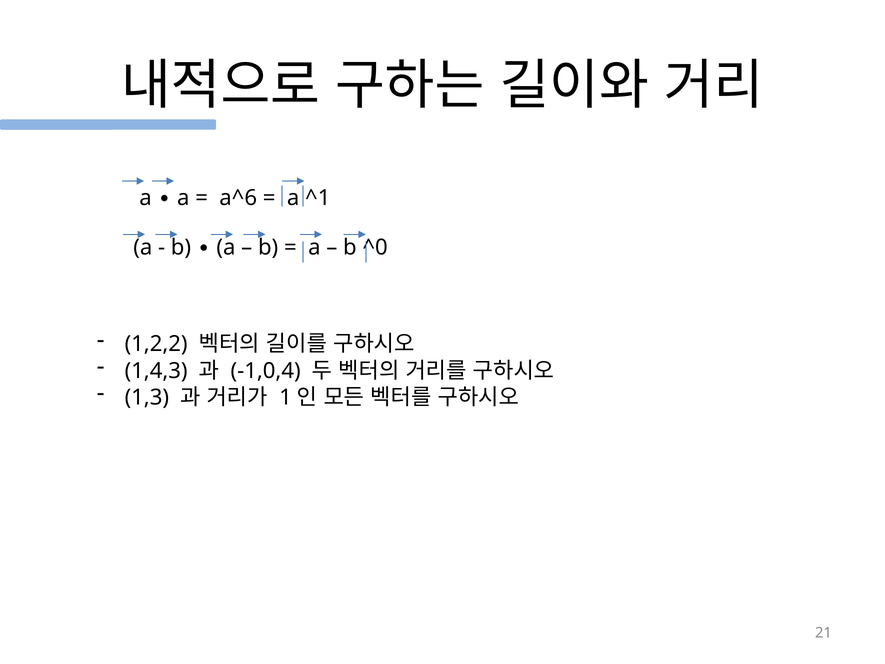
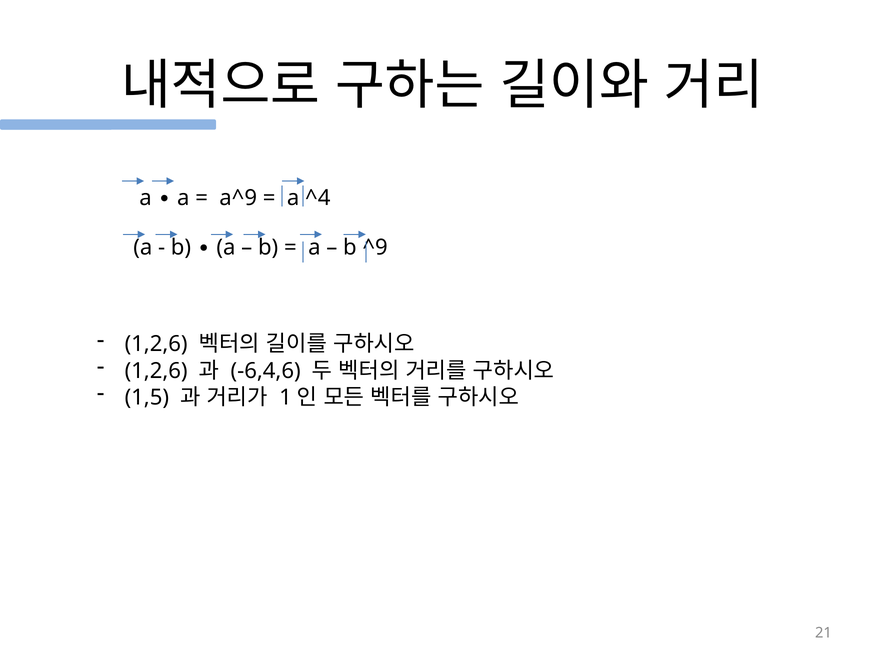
a^6: a^6 -> a^9 (238, 198)
^1: ^1 -> ^4 (318, 198)
^0: ^0 -> ^9 (375, 247)
1,2,2: 1,2,2 -> 1,2,6 (156, 344)
1,4,3: 1,4,3 -> 1,2,6 (156, 371)
-1,0,4: -1,0,4 -> -6,4,6 (266, 371)
1,3: 1,3 -> 1,5 (147, 397)
